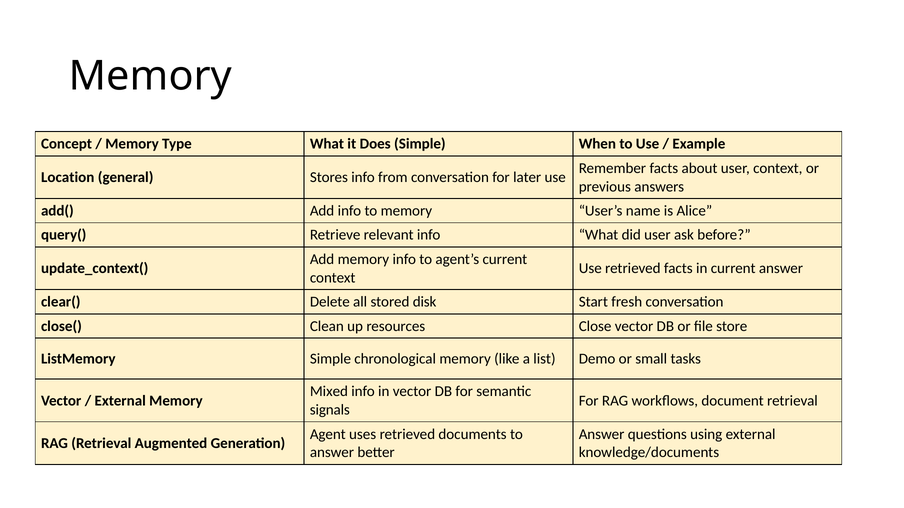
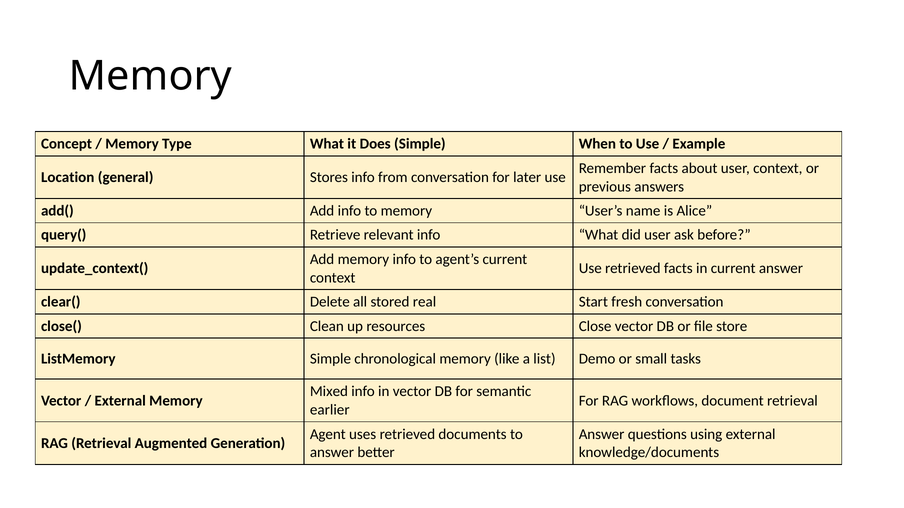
disk: disk -> real (425, 302)
signals: signals -> earlier (330, 410)
